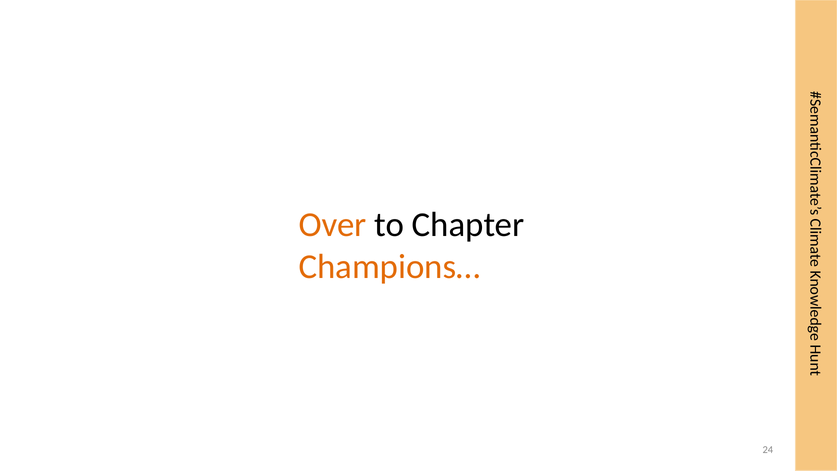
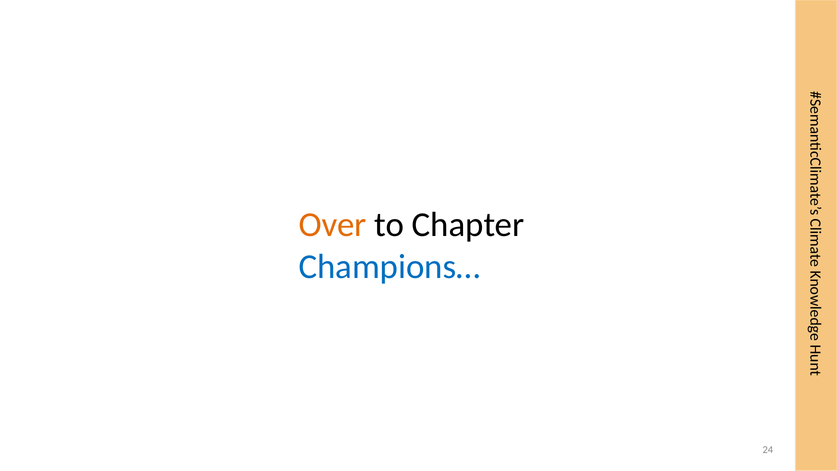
Champions… colour: orange -> blue (390, 266)
